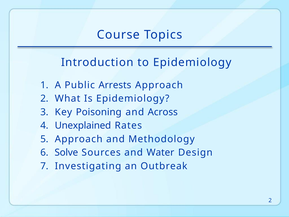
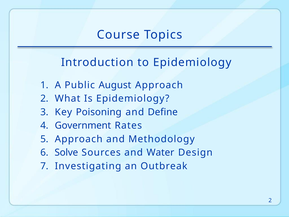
Arrests: Arrests -> August (115, 85)
Across: Across -> Define (163, 112)
Unexplained: Unexplained -> Government (83, 125)
